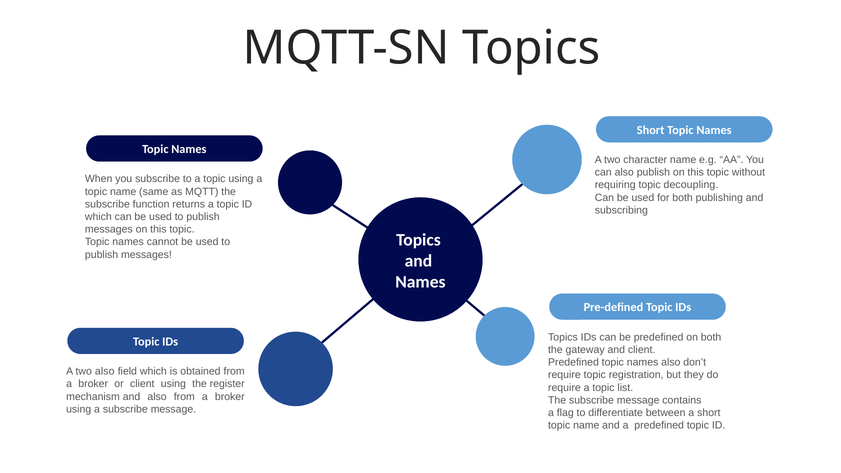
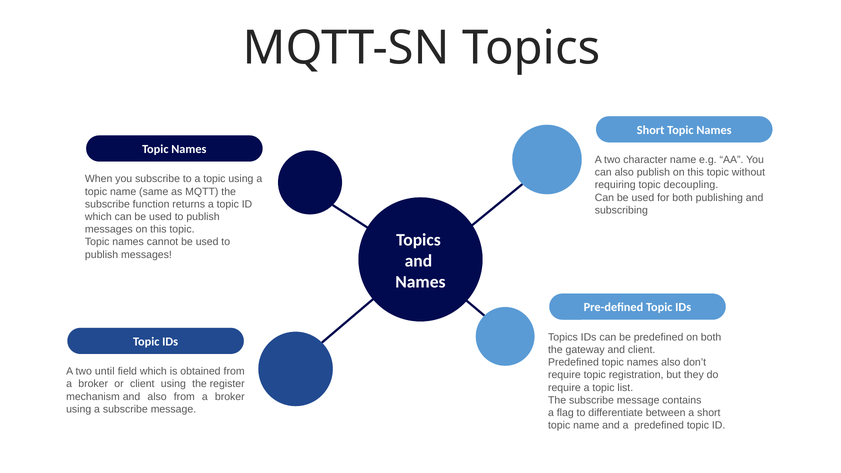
two also: also -> until (105, 371)
